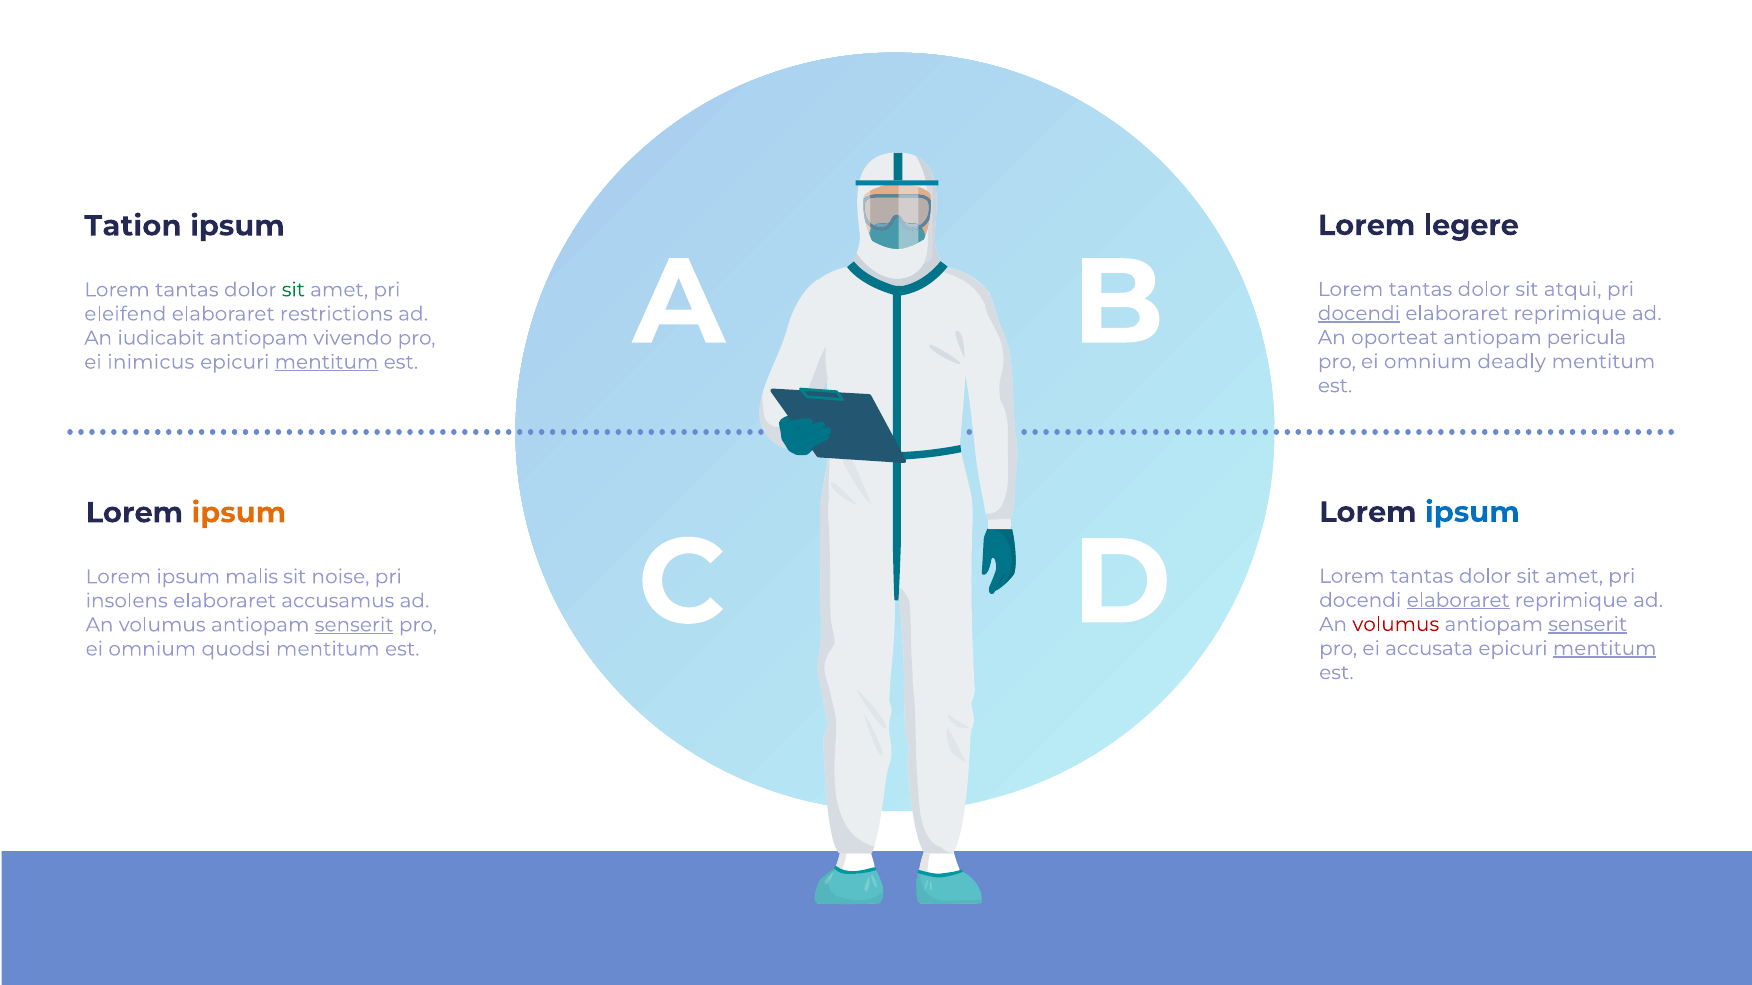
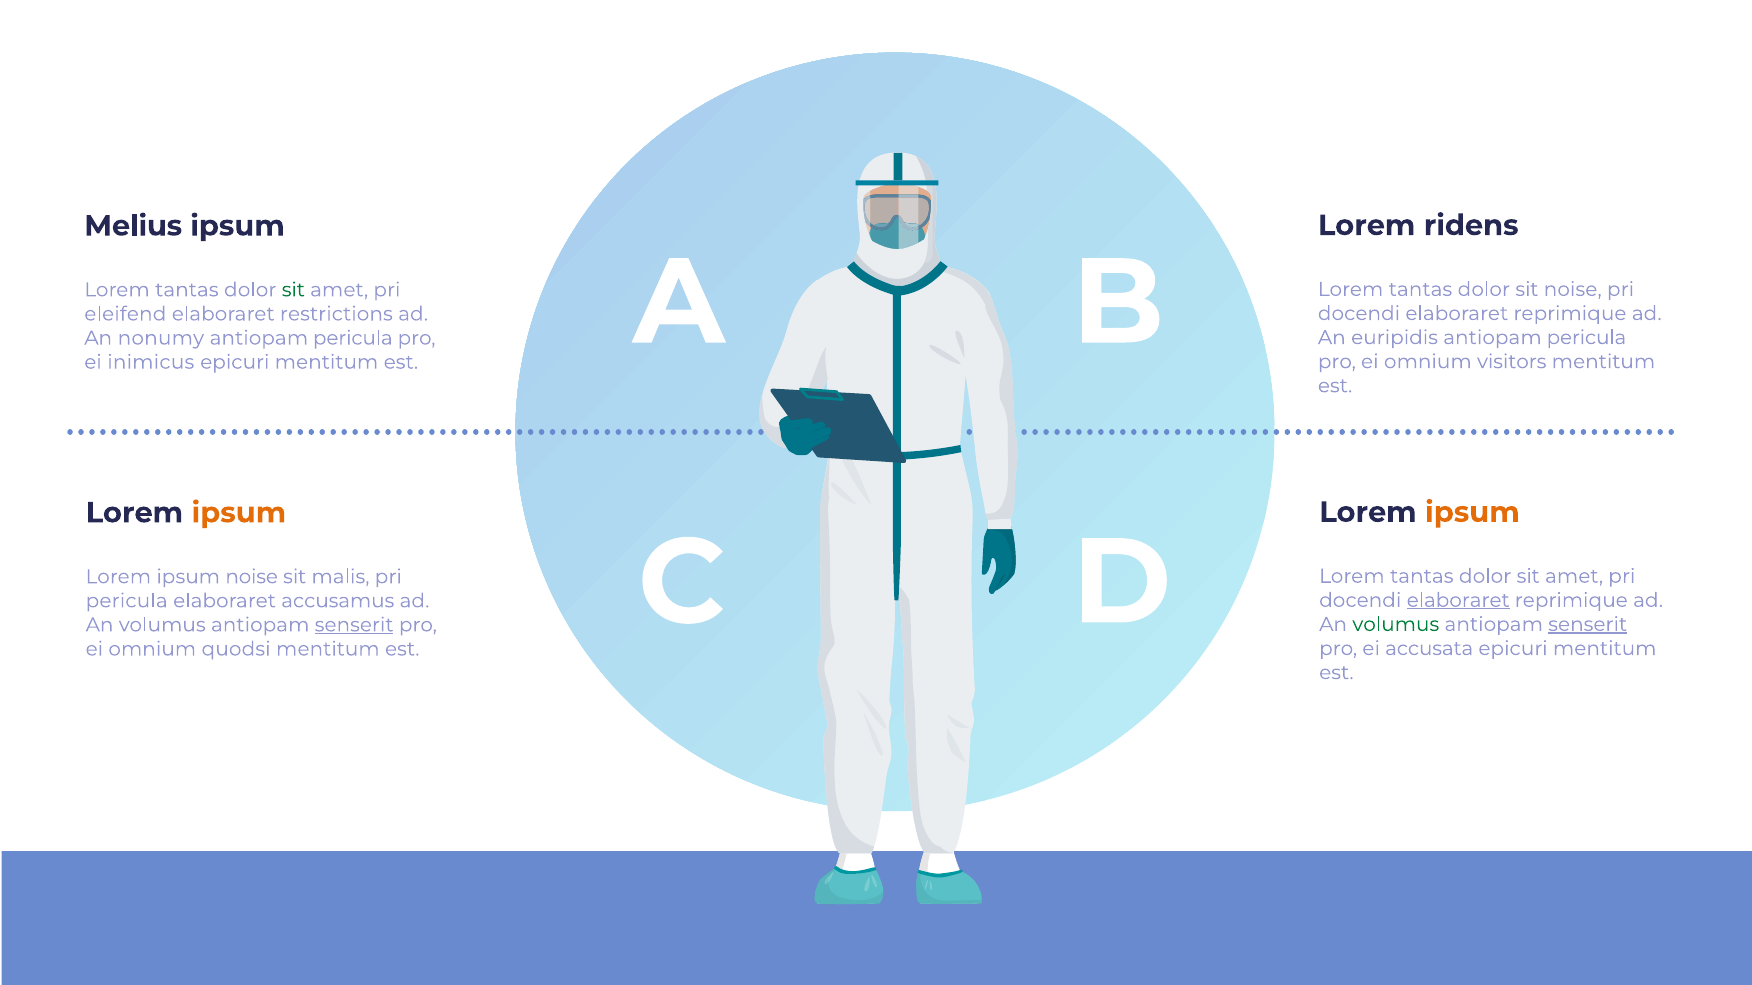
legere: legere -> ridens (1471, 226)
Tation: Tation -> Melius (133, 226)
sit atqui: atqui -> noise (1573, 289)
docendi underline: present -> none (1359, 314)
oporteat: oporteat -> euripidis (1395, 338)
iudicabit: iudicabit -> nonumy (161, 338)
vivendo: vivendo -> pericula (353, 338)
deadly: deadly -> visitors (1512, 362)
mentitum underline: present -> none (326, 362)
ipsum colour: blue -> orange (1472, 513)
ipsum malis: malis -> noise (252, 577)
noise: noise -> malis (340, 577)
insolens: insolens -> pericula (127, 601)
volumus colour: red -> green (1396, 625)
mentitum underline: present -> none (1605, 649)
